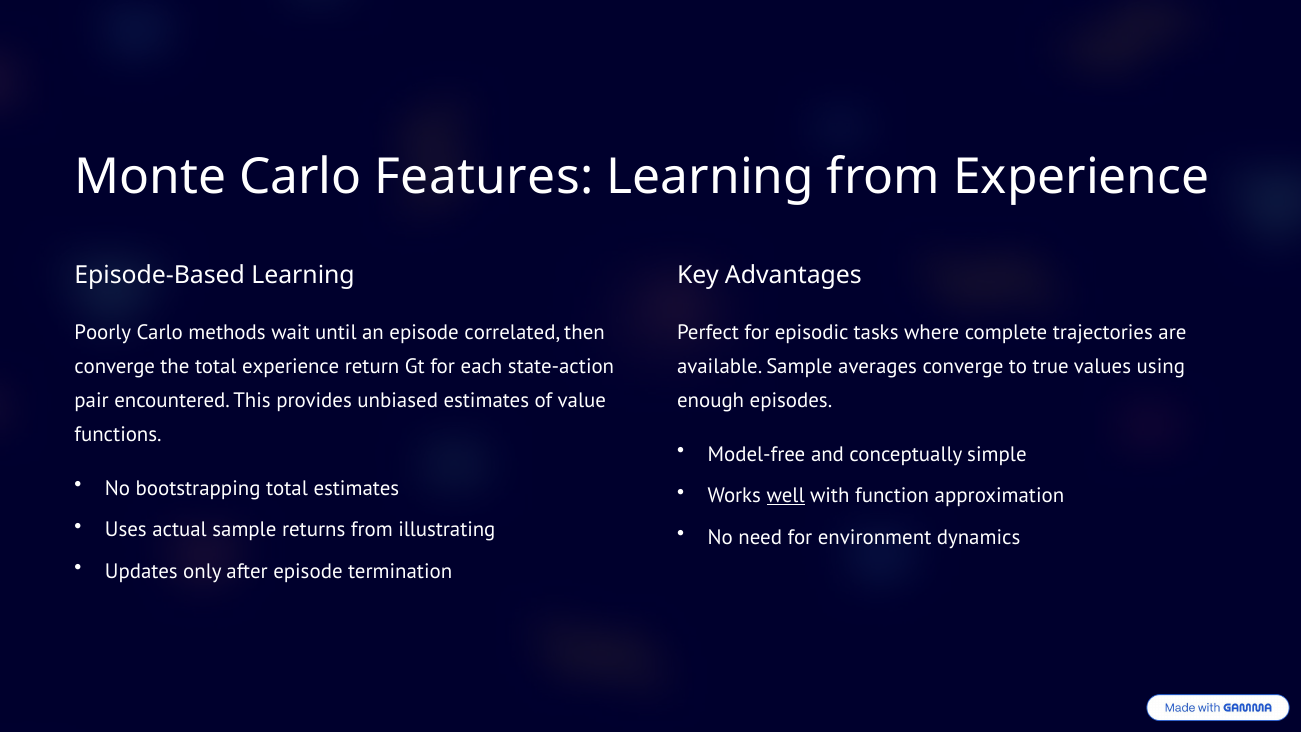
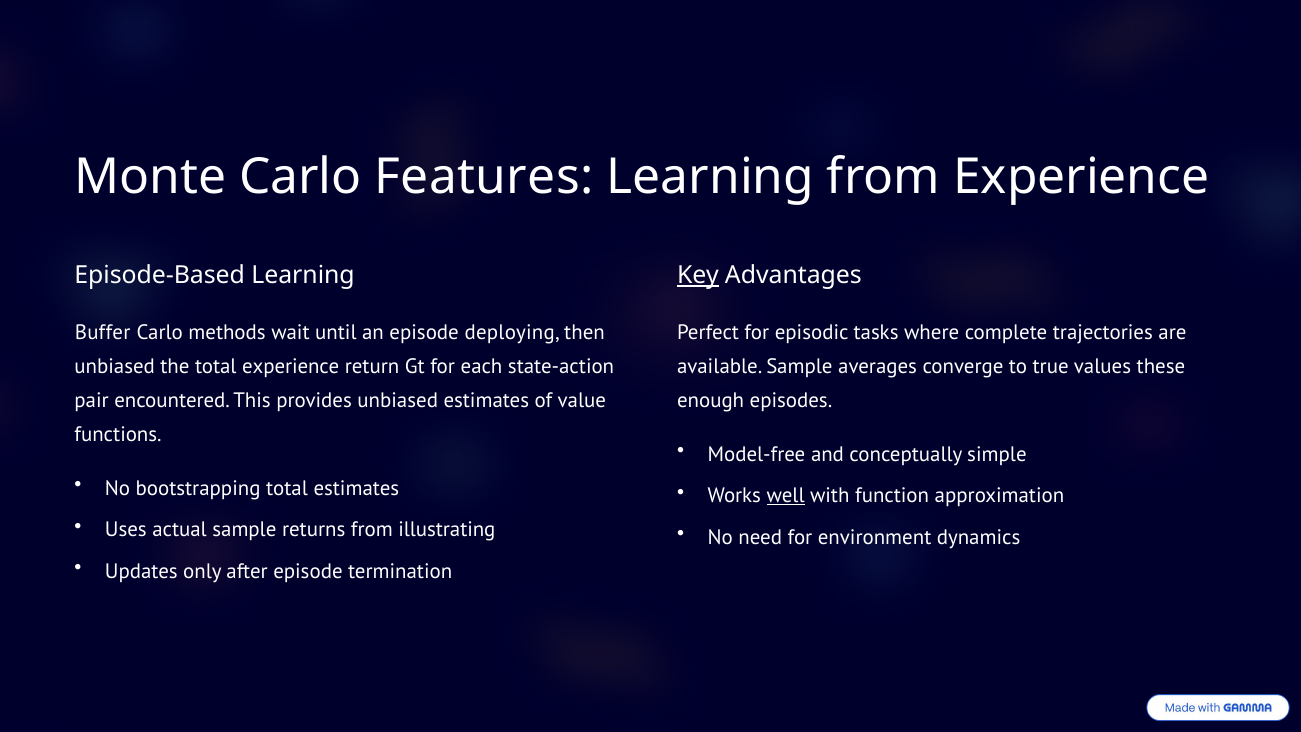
Key underline: none -> present (698, 275)
Poorly: Poorly -> Buffer (103, 333)
correlated: correlated -> deploying (512, 333)
converge: converge -> unbiased (115, 367)
using: using -> these (1161, 367)
